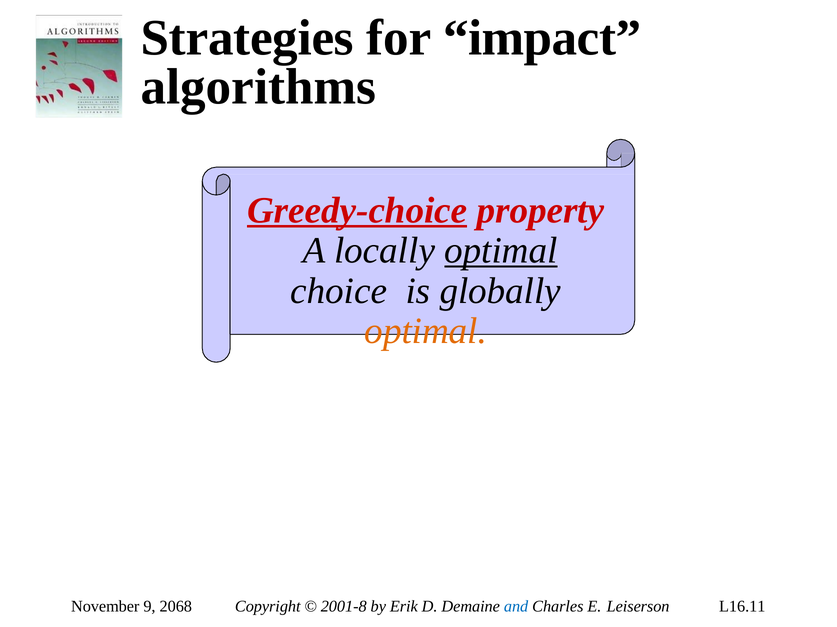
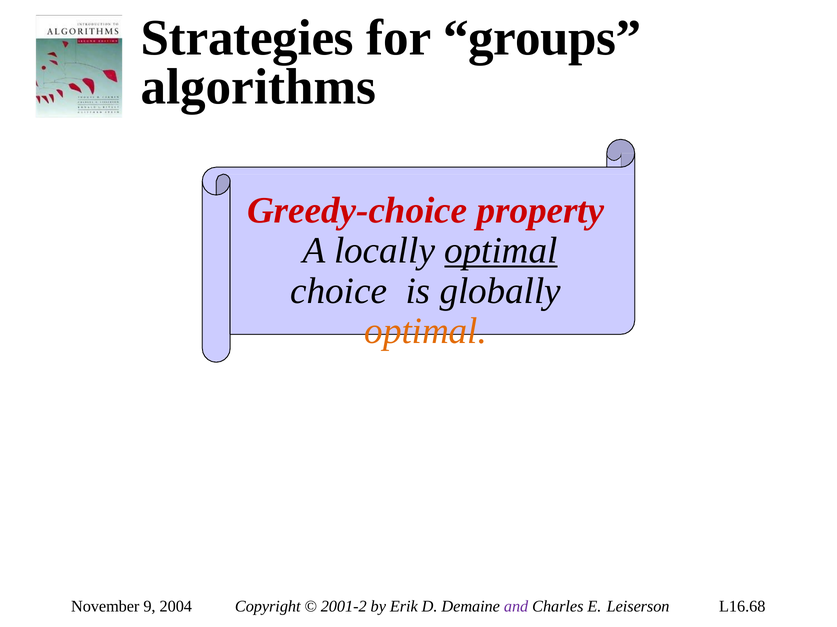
impact: impact -> groups (542, 38)
Greedy-choice underline: present -> none (357, 211)
2068: 2068 -> 2004 (176, 607)
2001-8: 2001-8 -> 2001-2 (344, 607)
and colour: blue -> purple (516, 607)
L16.11: L16.11 -> L16.68 (742, 607)
